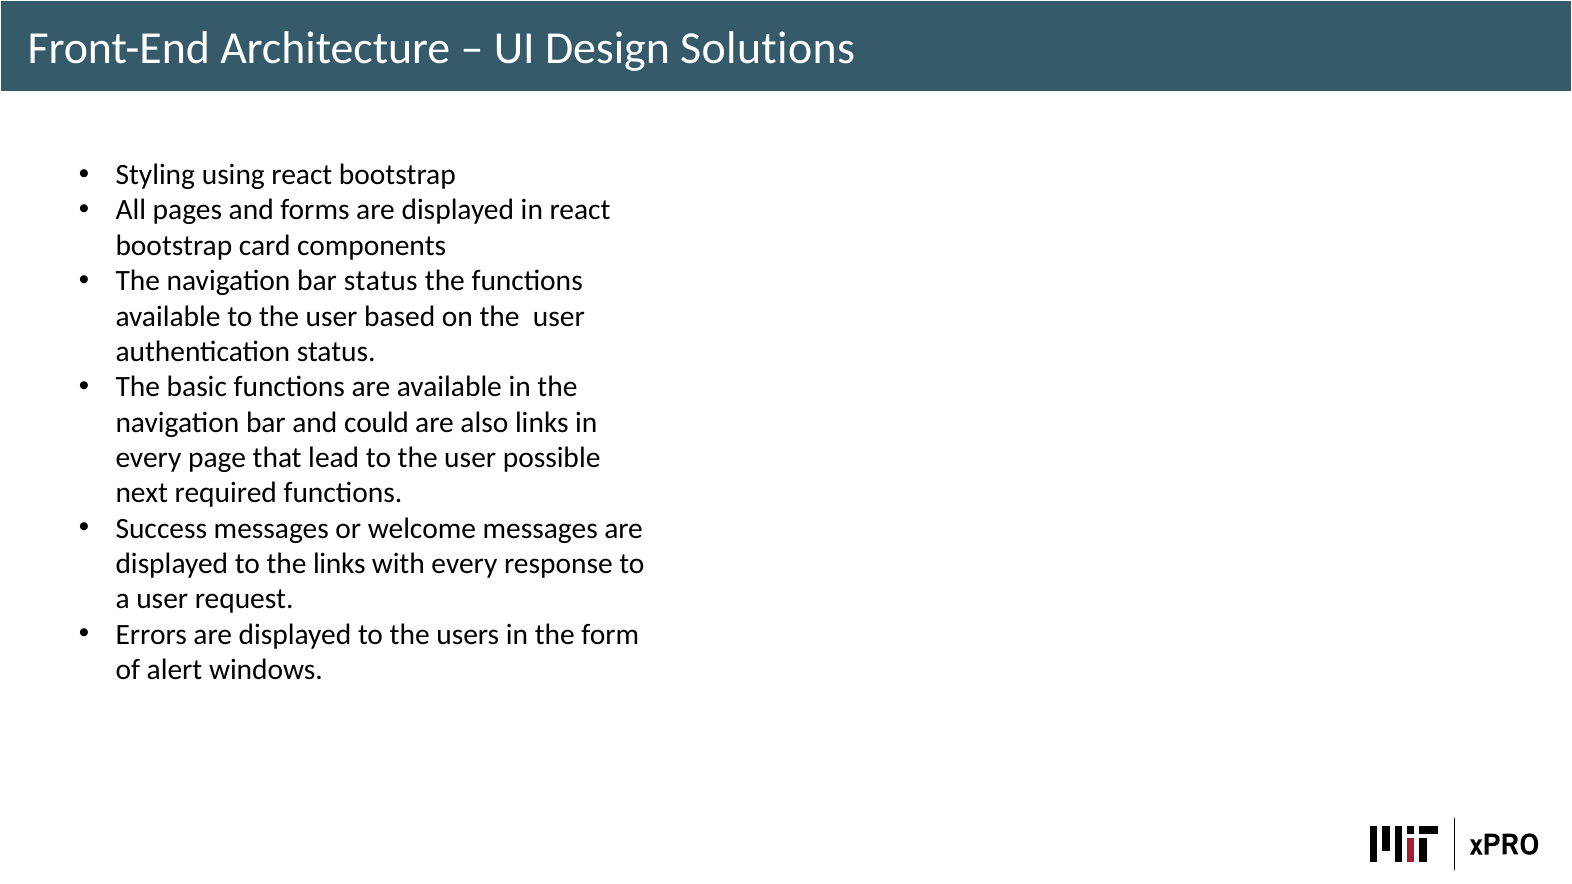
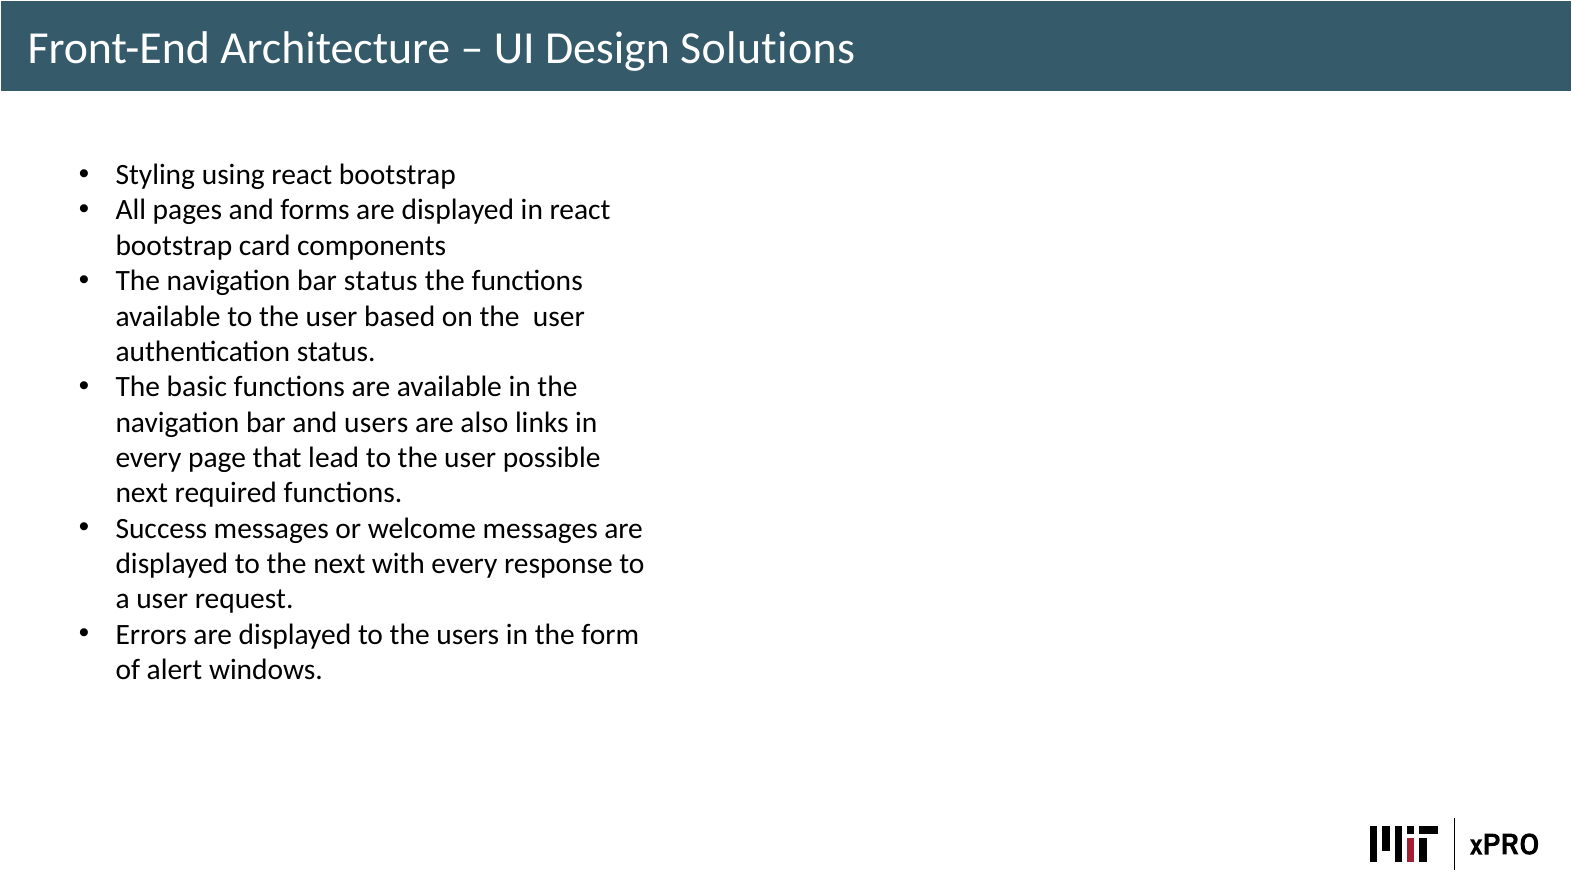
and could: could -> users (376, 423)
the links: links -> next (339, 564)
